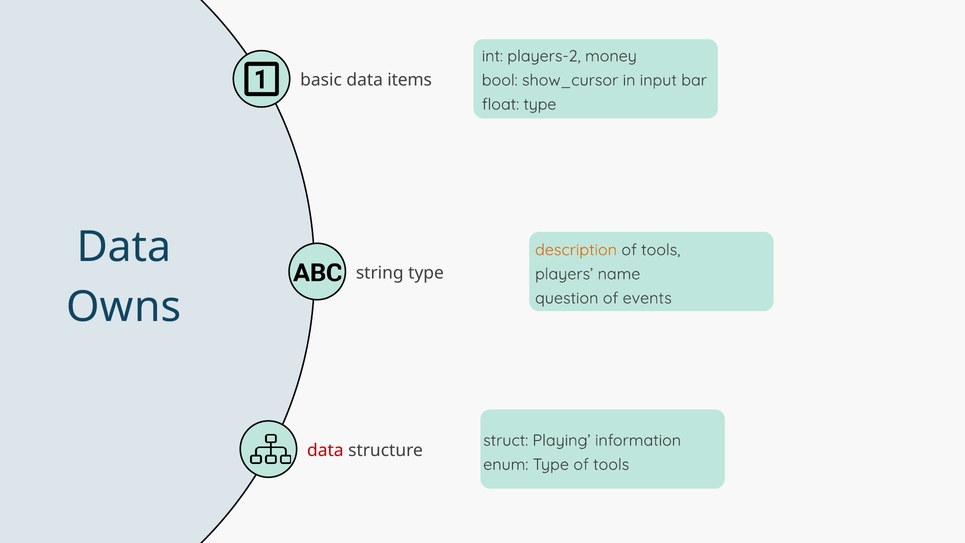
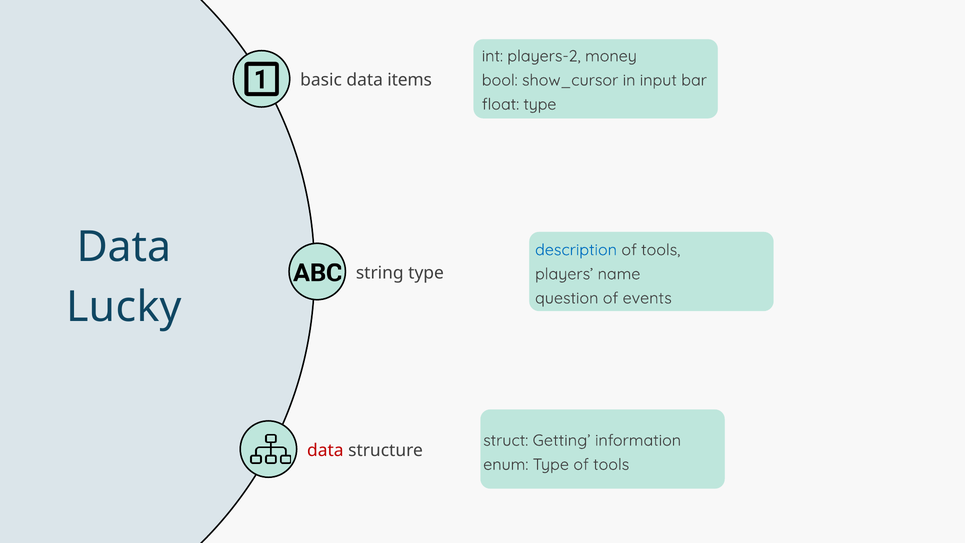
description colour: orange -> blue (576, 250)
Owns: Owns -> Lucky (124, 307)
Playing: Playing -> Getting (562, 440)
